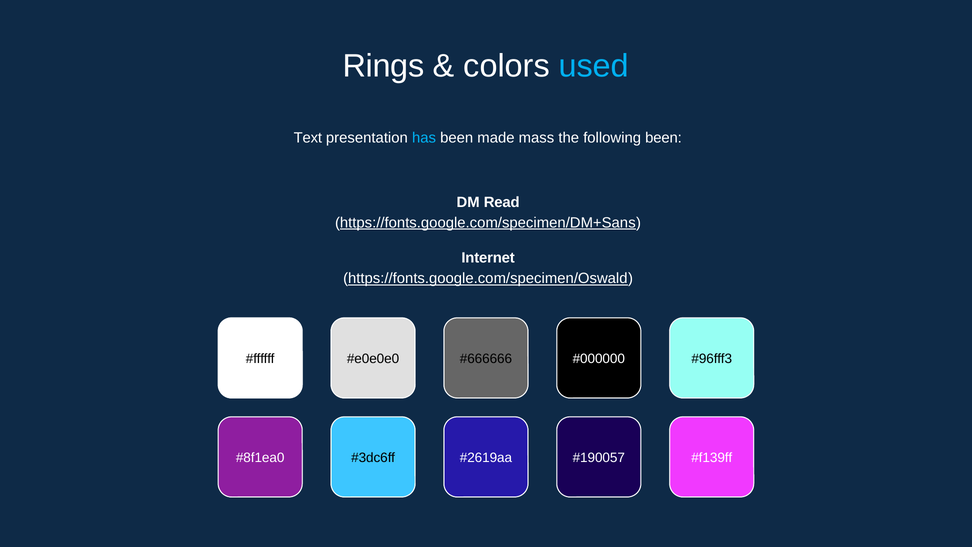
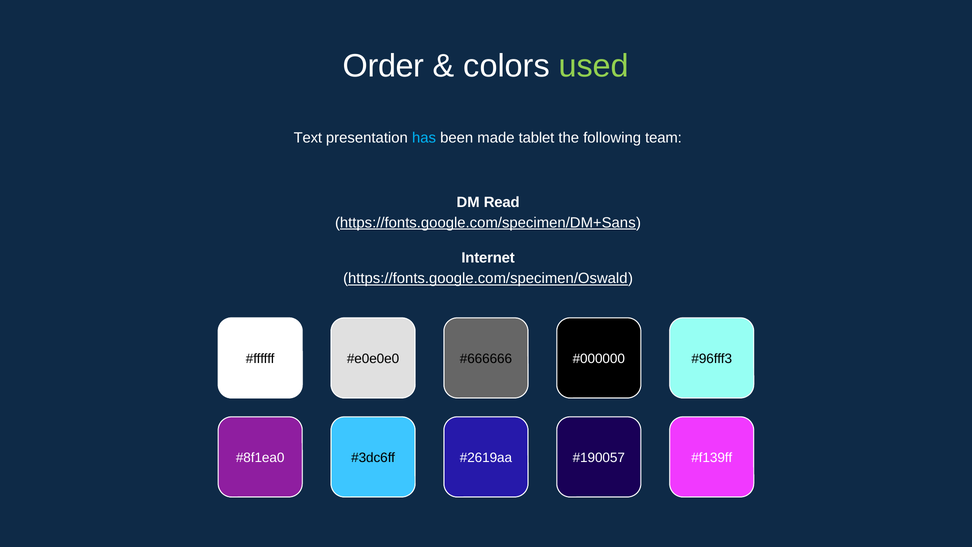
Rings: Rings -> Order (384, 66)
used colour: light blue -> light green (594, 66)
mass: mass -> tablet (537, 138)
following been: been -> team (664, 138)
